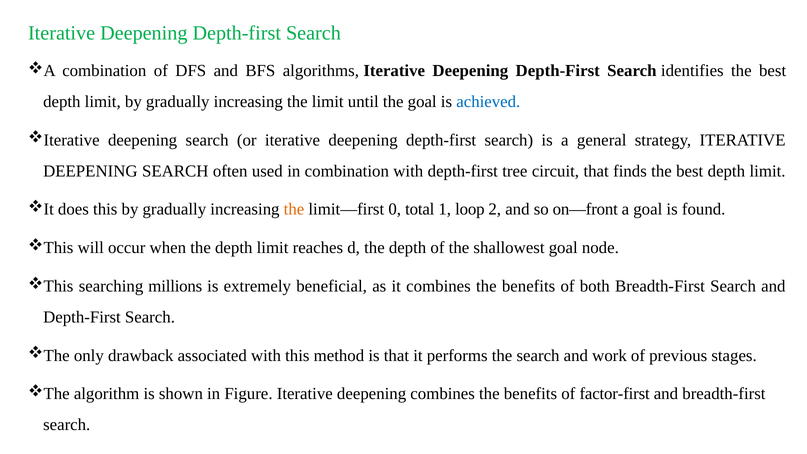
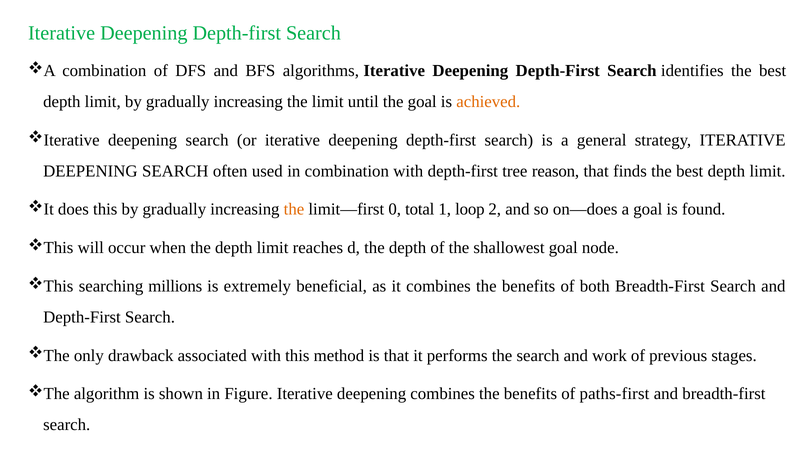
achieved colour: blue -> orange (488, 102)
circuit: circuit -> reason (556, 171)
on—front: on—front -> on—does (585, 209)
factor-first: factor-first -> paths-first (614, 394)
